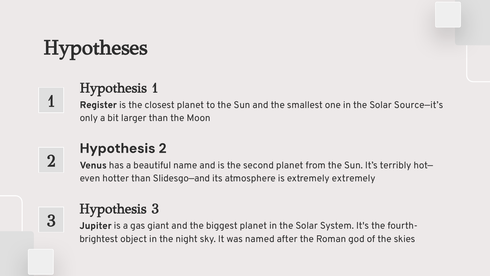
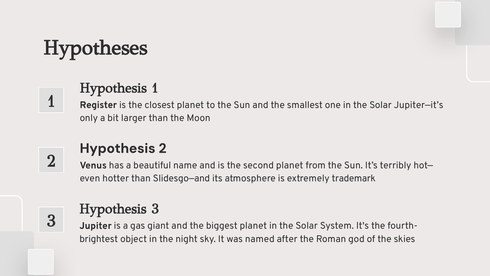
Source—it’s: Source—it’s -> Jupiter—it’s (419, 105)
extremely extremely: extremely -> trademark (354, 178)
